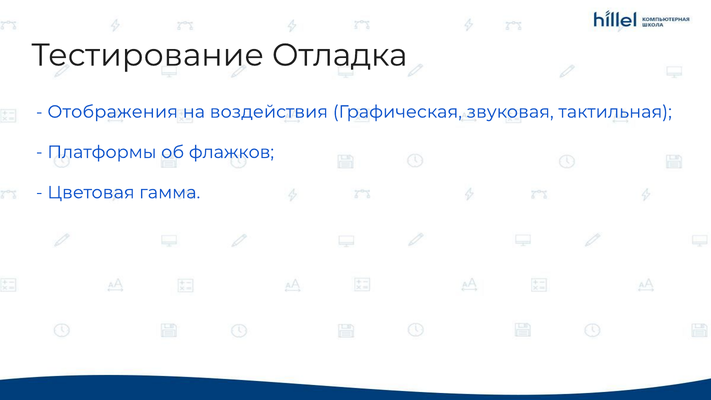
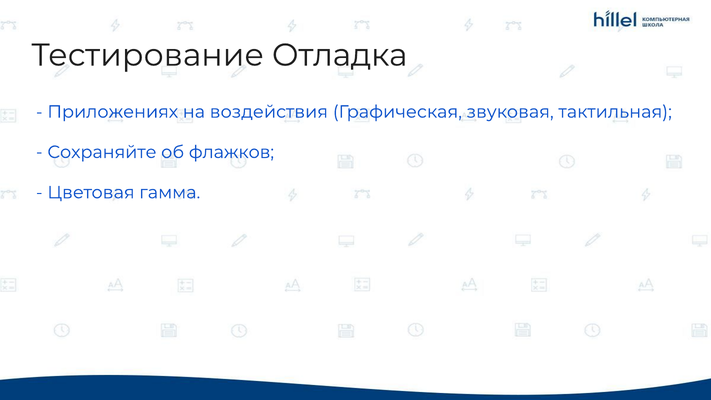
Отображения: Отображения -> Приложениях (113, 112)
Платформы: Платформы -> Сохраняйте (102, 152)
